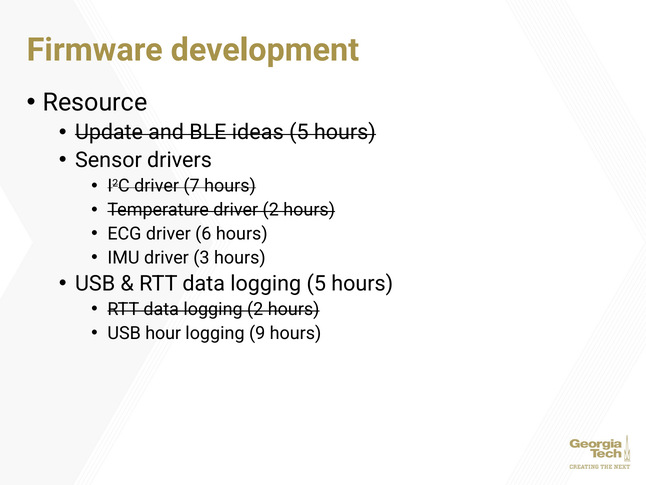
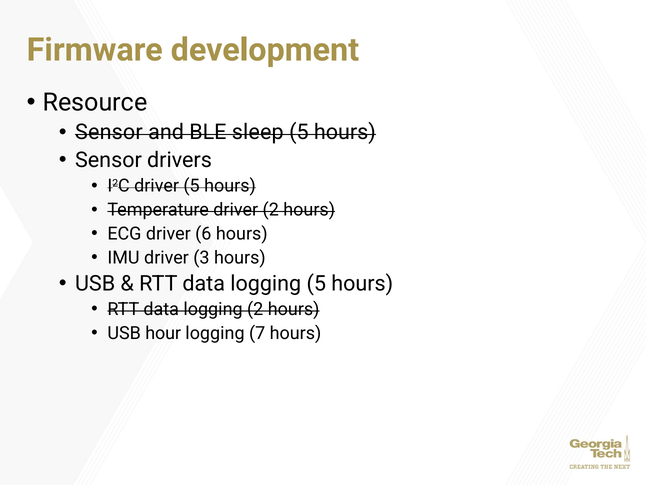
Update: Update -> Sensor (109, 132)
ideas: ideas -> sleep (258, 132)
driver 7: 7 -> 5 (192, 186)
9: 9 -> 7 (257, 333)
